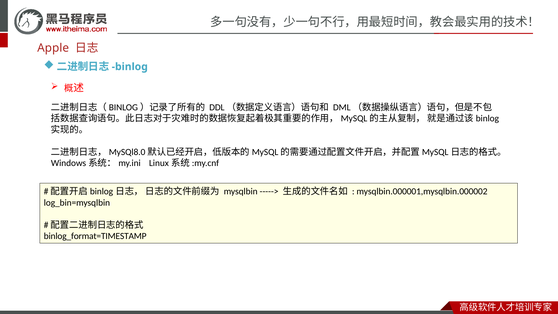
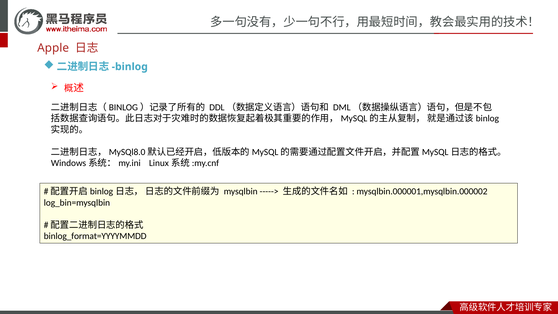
binlog_format=TIMESTAMP: binlog_format=TIMESTAMP -> binlog_format=YYYYMMDD (95, 236)
